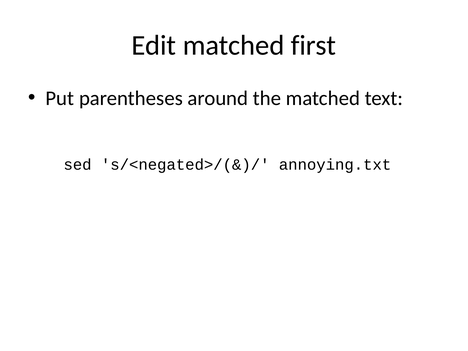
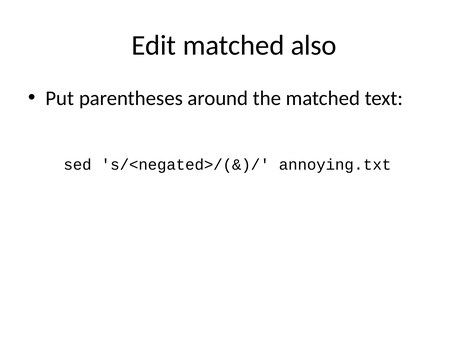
first: first -> also (314, 45)
